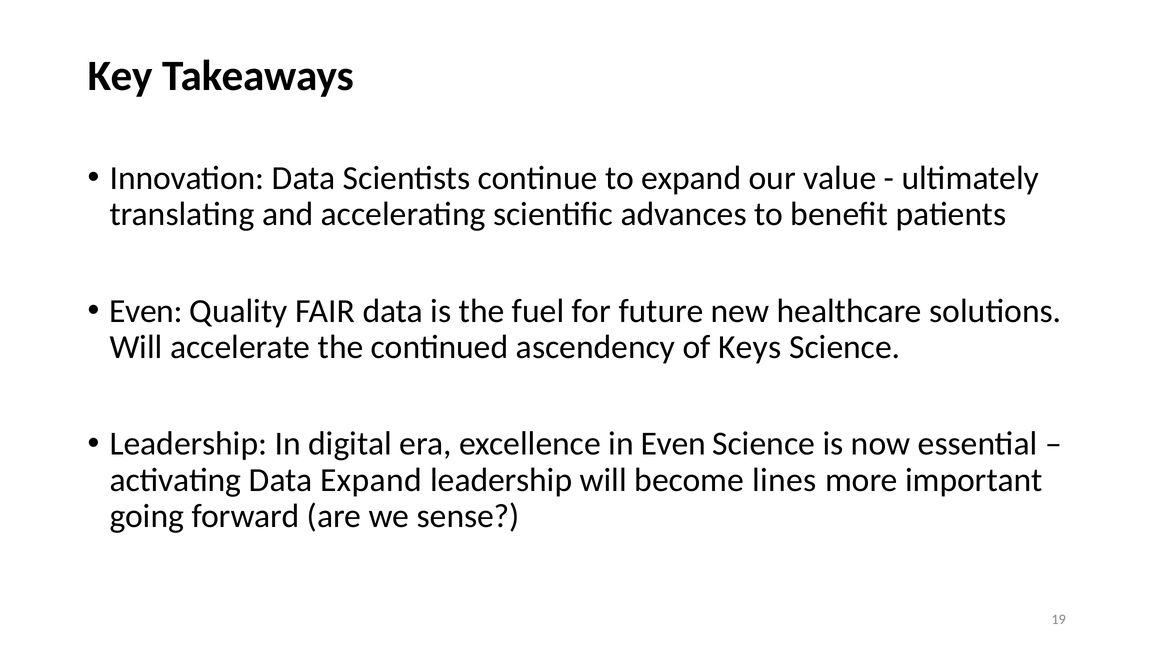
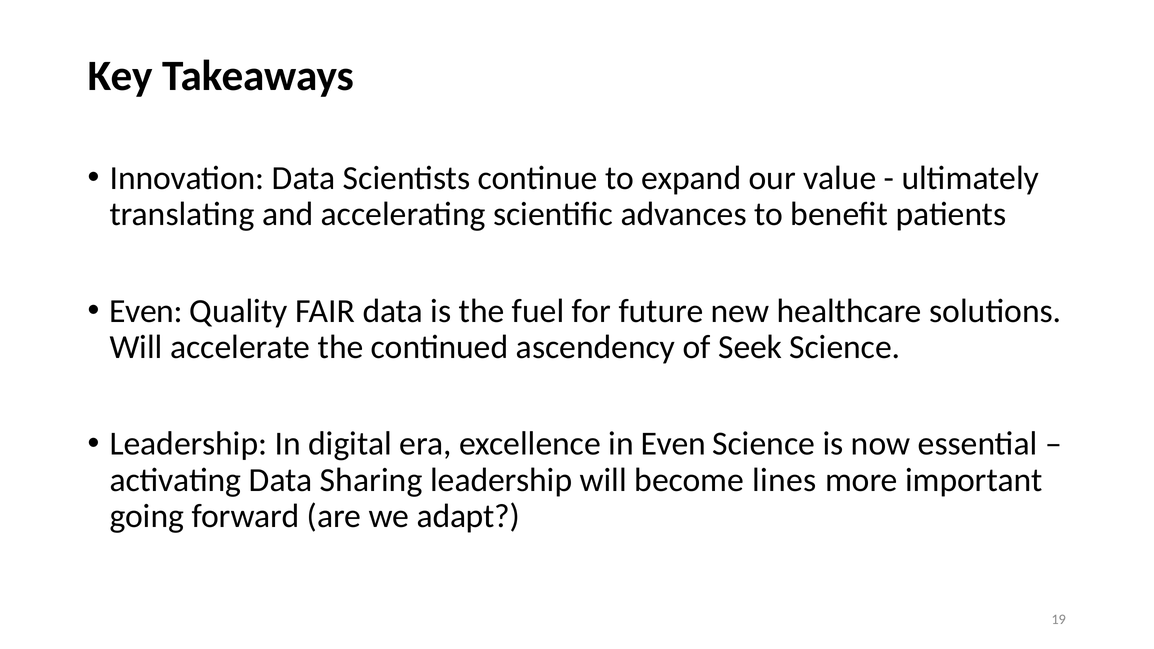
Keys: Keys -> Seek (750, 347)
Data Expand: Expand -> Sharing (371, 480)
sense: sense -> adapt (468, 516)
